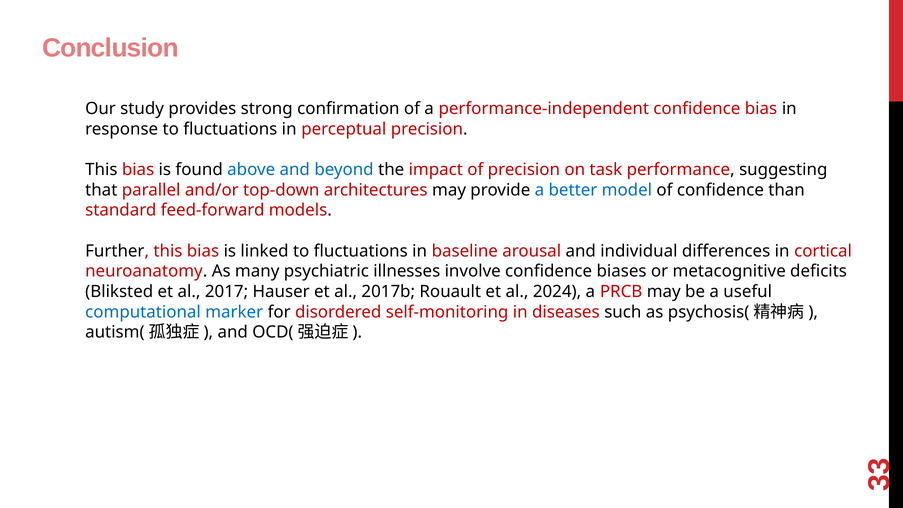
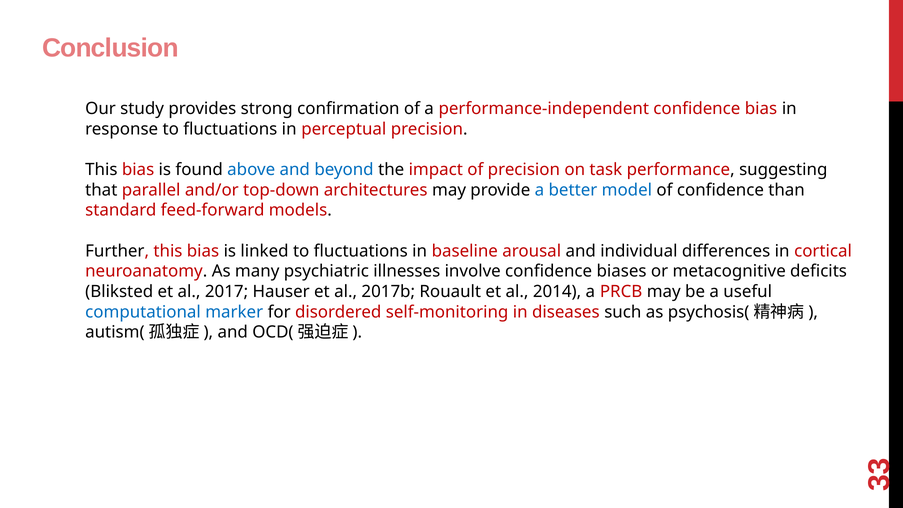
2024: 2024 -> 2014 (557, 292)
